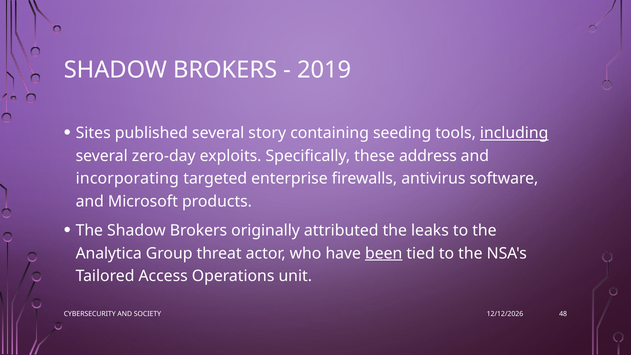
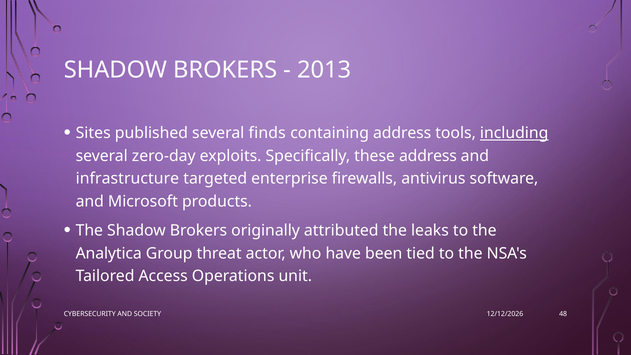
2019: 2019 -> 2013 (324, 70)
story: story -> finds (267, 133)
containing seeding: seeding -> address (402, 133)
incorporating: incorporating -> infrastructure (127, 179)
been underline: present -> none (384, 253)
